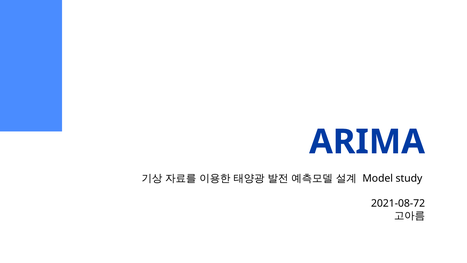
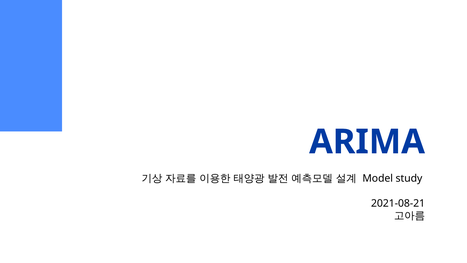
2021-08-72: 2021-08-72 -> 2021-08-21 (398, 203)
